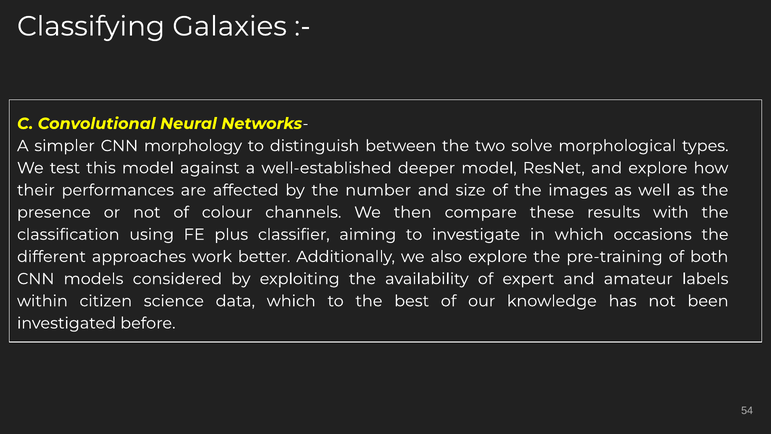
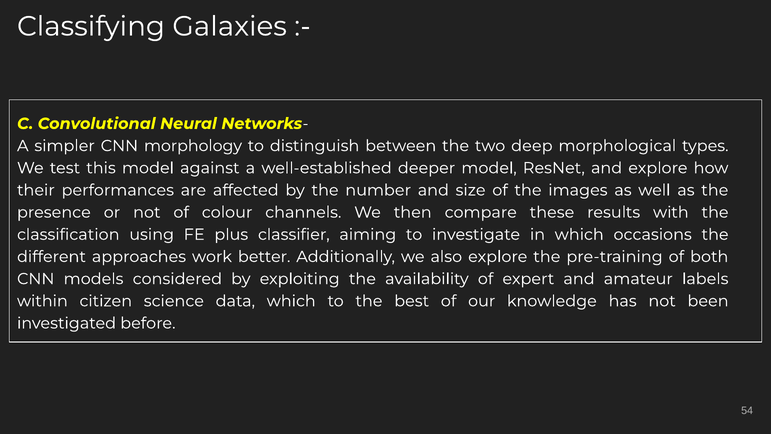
solve: solve -> deep (532, 146)
